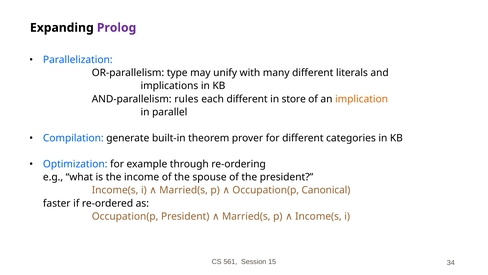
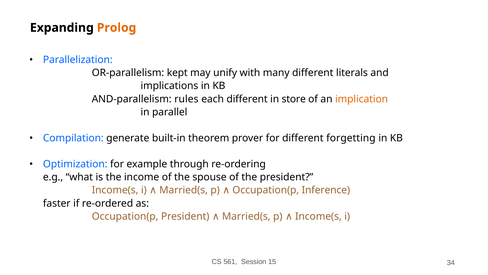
Prolog colour: purple -> orange (117, 28)
type: type -> kept (177, 73)
categories: categories -> forgetting (351, 138)
Canonical: Canonical -> Inference (326, 190)
